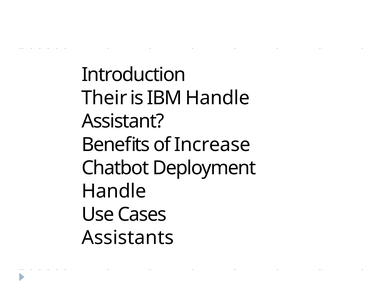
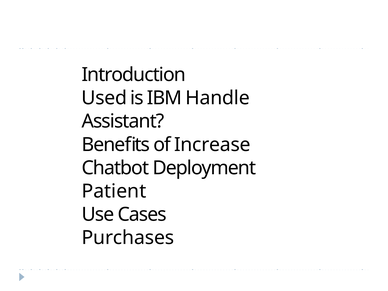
Their: Their -> Used (104, 98)
Handle: Handle -> Patient (114, 191)
Assistants: Assistants -> Purchases (128, 238)
